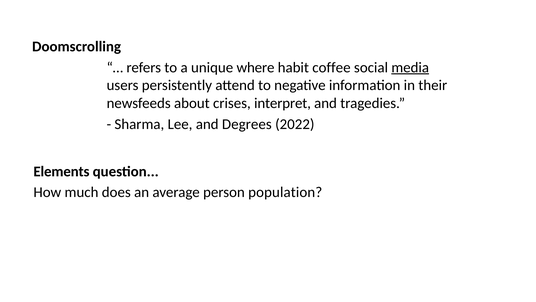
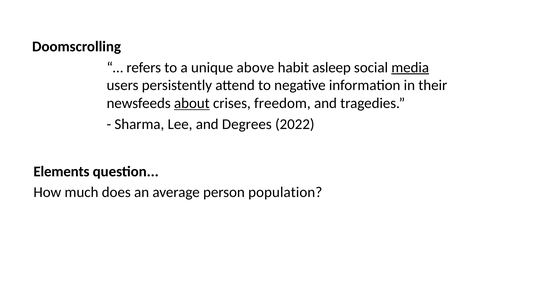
where: where -> above (255, 67)
coffee: coffee -> asleep (332, 67)
about underline: none -> present (192, 103)
interpret: interpret -> freedom (282, 103)
